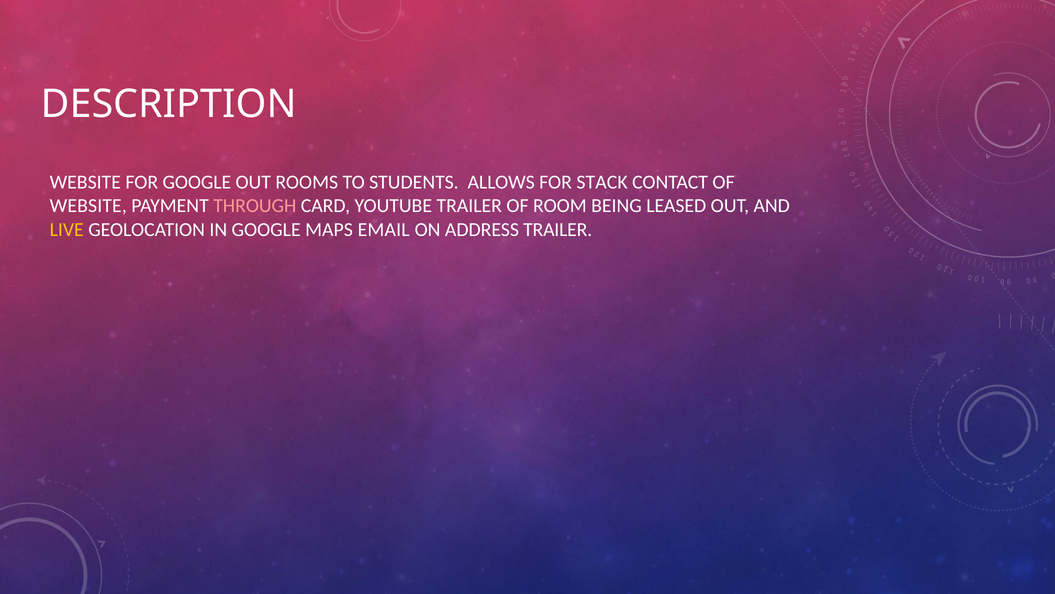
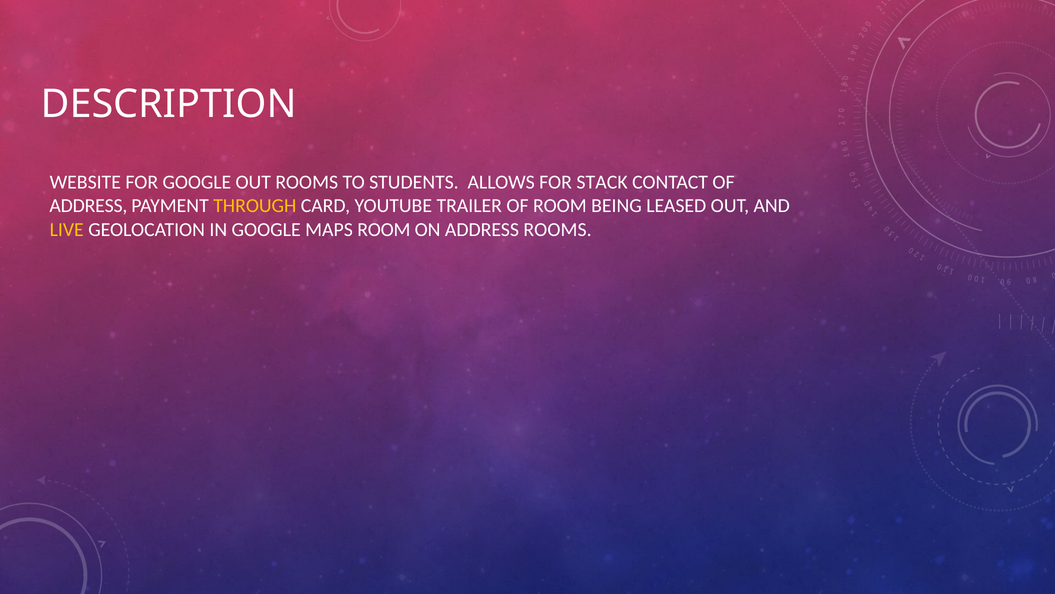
WEBSITE: WEBSITE -> ADDRESS (88, 206)
THROUGH colour: pink -> yellow (255, 206)
MAPS EMAIL: EMAIL -> ROOM (384, 230)
ADDRESS TRAILER: TRAILER -> ROOMS (558, 230)
